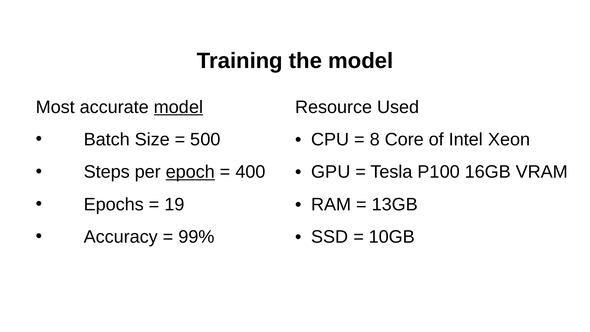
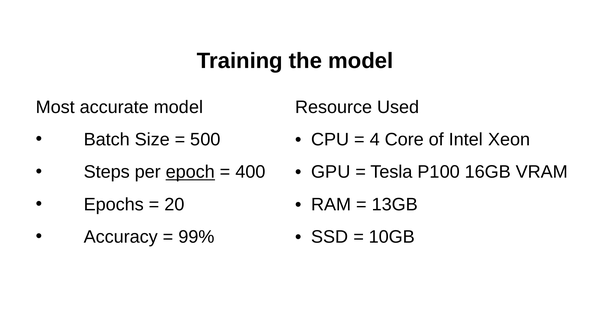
model underline: present -> none (178, 107)
8: 8 -> 4 (375, 140)
19: 19 -> 20 (174, 204)
